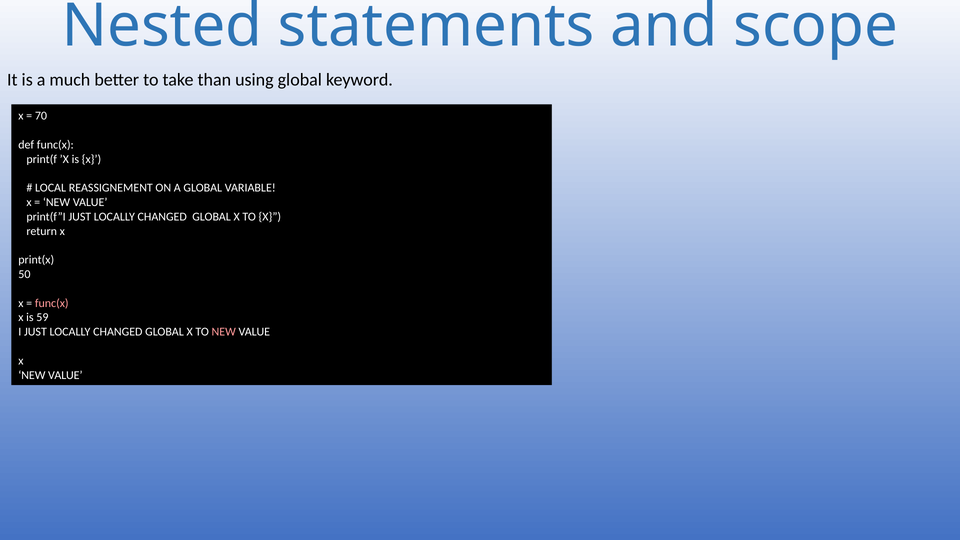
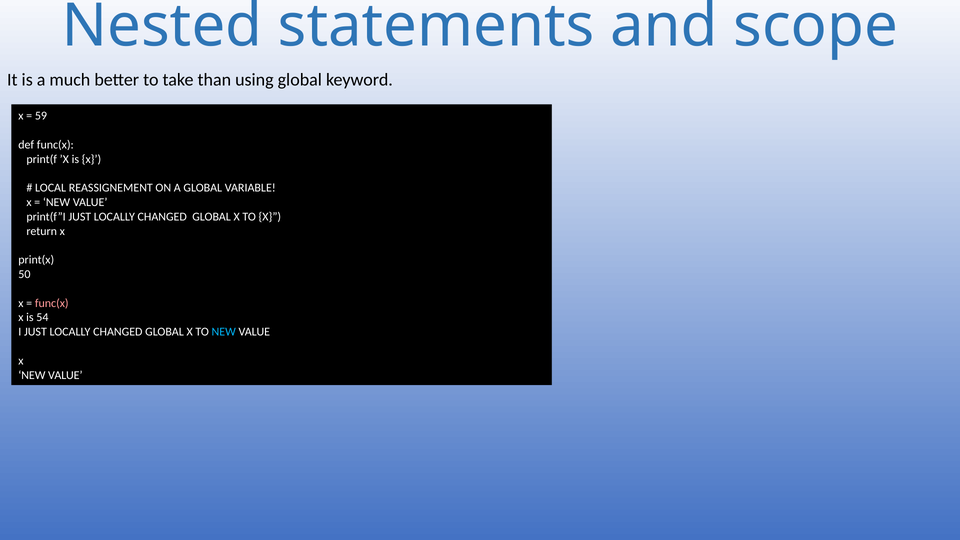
70: 70 -> 59 (41, 116)
59: 59 -> 54 (42, 318)
NEW colour: pink -> light blue (224, 332)
